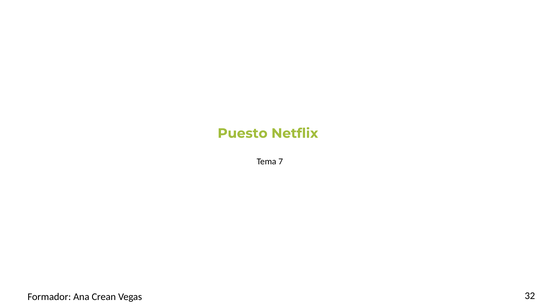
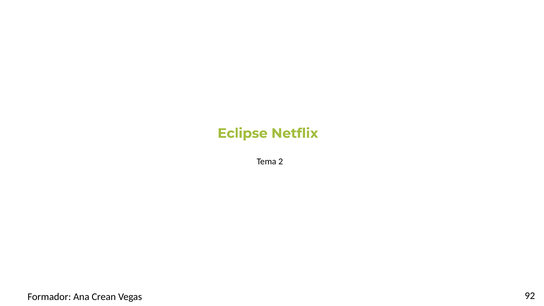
Puesto: Puesto -> Eclipse (243, 133)
7: 7 -> 2 (281, 162)
32: 32 -> 92 (530, 296)
